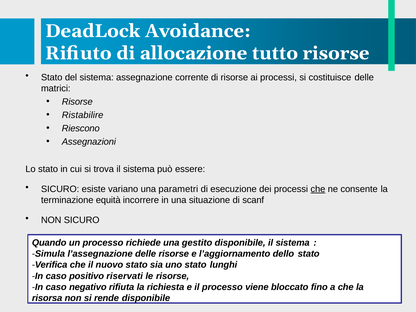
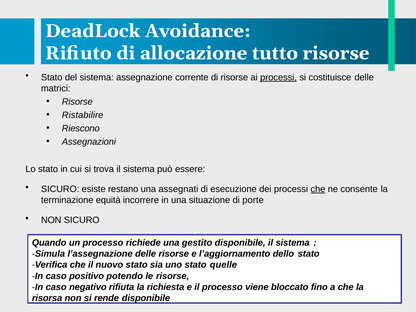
processi underline: none -> present (279, 77)
variano: variano -> restano (123, 189)
parametri: parametri -> assegnati (178, 189)
scanf: scanf -> porte (253, 200)
lunghi: lunghi -> quelle (223, 265)
riservati: riservati -> potendo (125, 276)
